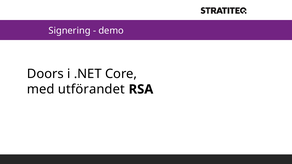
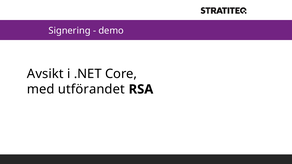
Doors: Doors -> Avsikt (45, 74)
